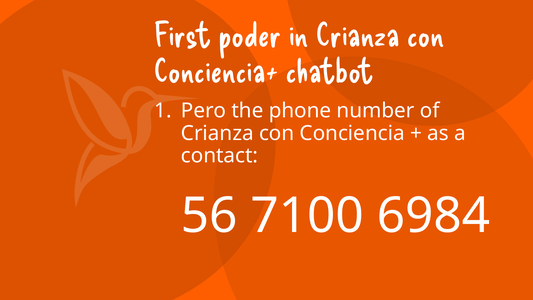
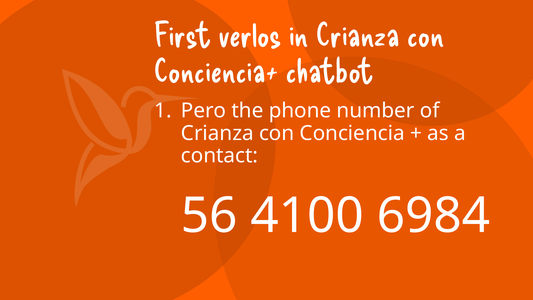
poder: poder -> verlos (250, 36)
7100: 7100 -> 4100 (307, 216)
